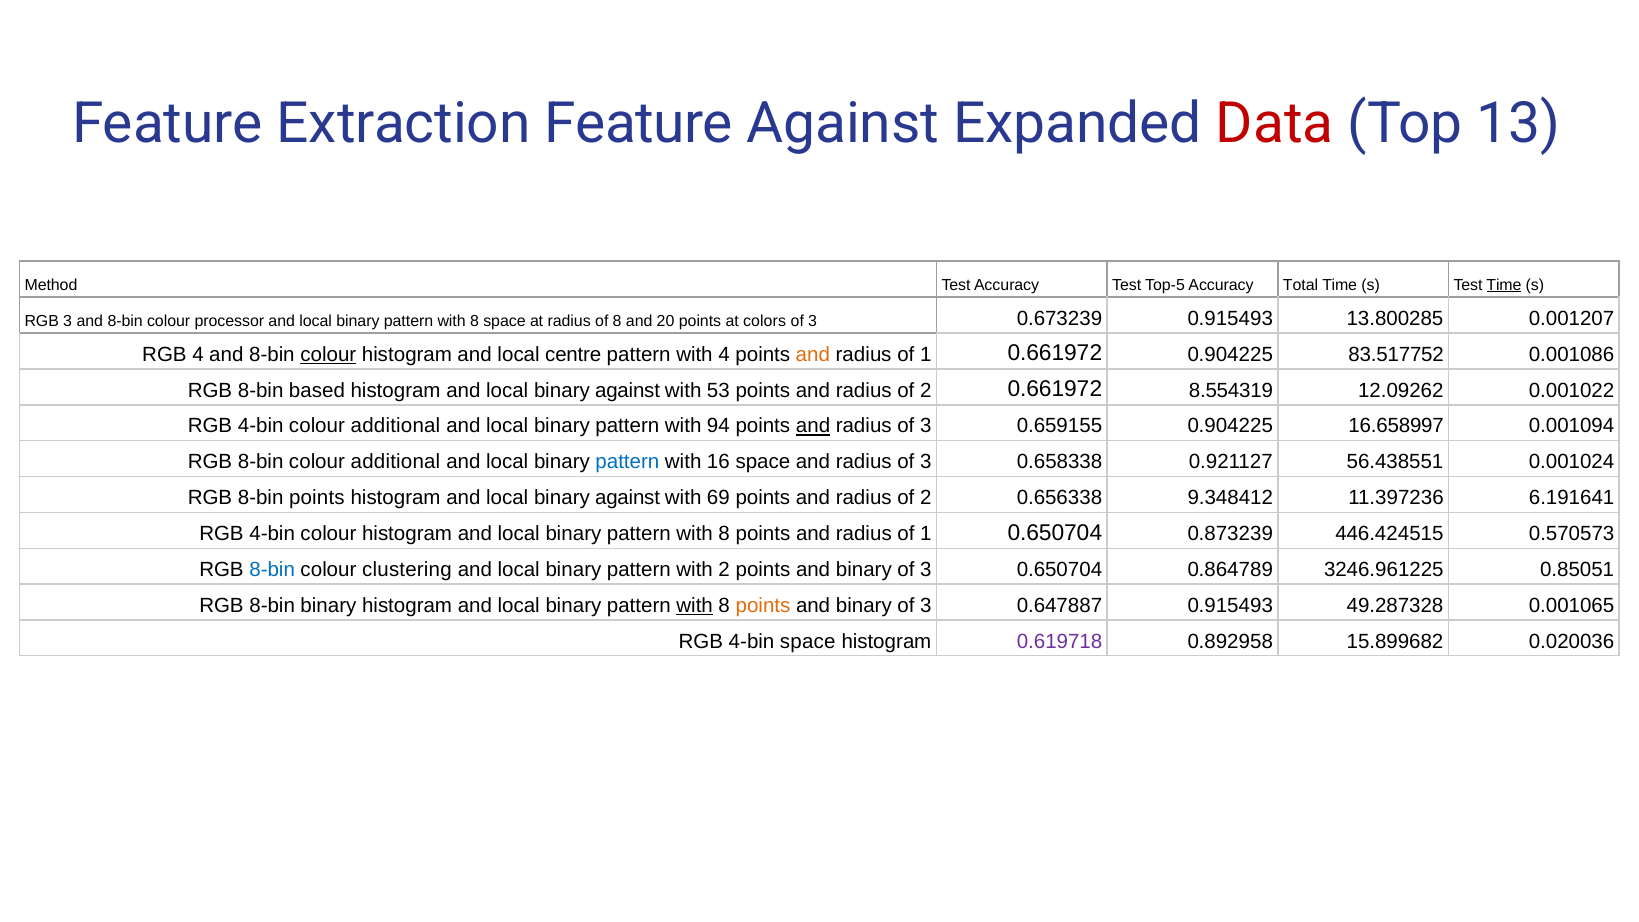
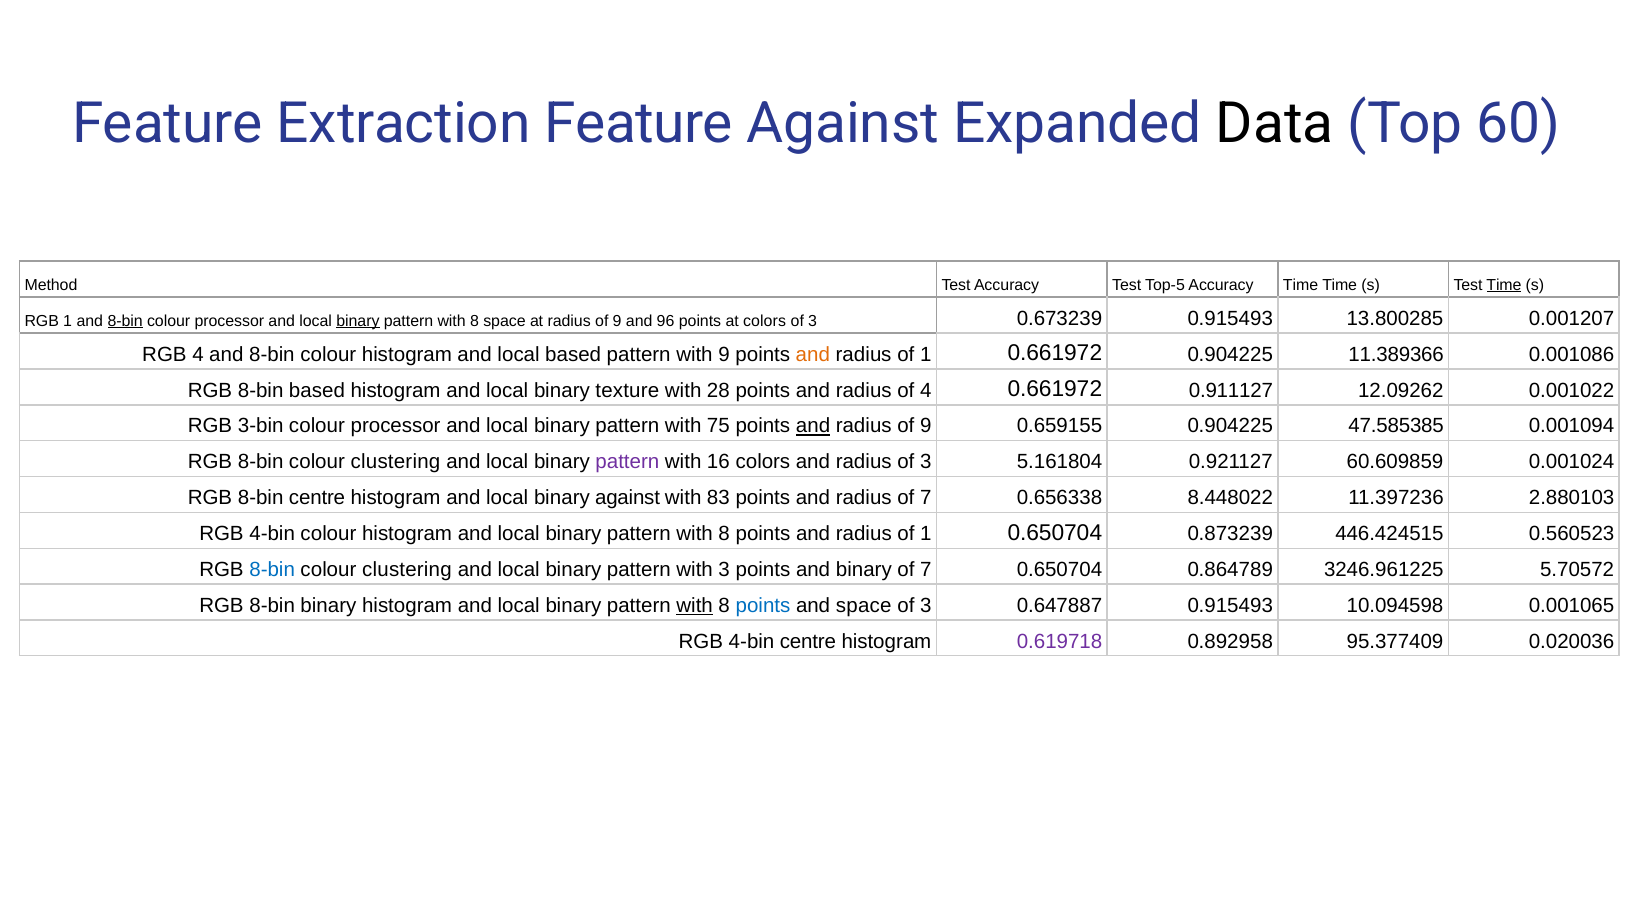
Data colour: red -> black (1275, 124)
13: 13 -> 60 (1519, 124)
Accuracy Total: Total -> Time (1301, 285)
RGB 3: 3 -> 1 (68, 321)
8-bin underline: none -> present (125, 321)
binary underline: none -> present (358, 321)
at radius of 8: 8 -> 9 (617, 321)
20: 20 -> 96 (666, 321)
colour underline: present -> none (328, 354)
local centre: centre -> based (573, 354)
with 4: 4 -> 9 (724, 354)
83.517752: 83.517752 -> 11.389366 (1396, 354)
against: against -> texture (627, 390)
53: 53 -> 28 (718, 390)
2: 2 -> 4 (926, 390)
8.554319: 8.554319 -> 0.911127 (1231, 390)
4-bin: 4-bin -> 3-bin (261, 426)
additional: additional -> processor (396, 426)
94: 94 -> 75 (718, 426)
3: 3 -> 9 (926, 426)
16.658997: 16.658997 -> 47.585385 (1396, 426)
additional: additional -> clustering (395, 462)
pattern colour: blue -> purple (627, 462)
16 space: space -> colors (763, 462)
0.658338: 0.658338 -> 5.161804 (1060, 462)
56.438551: 56.438551 -> 60.609859 (1395, 462)
8-bin points: points -> centre (317, 498)
69: 69 -> 83 (718, 498)
2: 2 -> 7 (926, 498)
9.348412: 9.348412 -> 8.448022 (1230, 498)
6.191641: 6.191641 -> 2.880103 (1572, 498)
0.570573: 0.570573 -> 0.560523 (1572, 534)
with 2: 2 -> 3 (724, 570)
3: 3 -> 7 (926, 570)
0.85051: 0.85051 -> 5.70572 (1577, 570)
points colour: orange -> blue (763, 605)
binary: binary -> space (864, 605)
49.287328: 49.287328 -> 10.094598 (1395, 605)
4-bin space: space -> centre (808, 641)
15.899682: 15.899682 -> 95.377409 (1395, 641)
